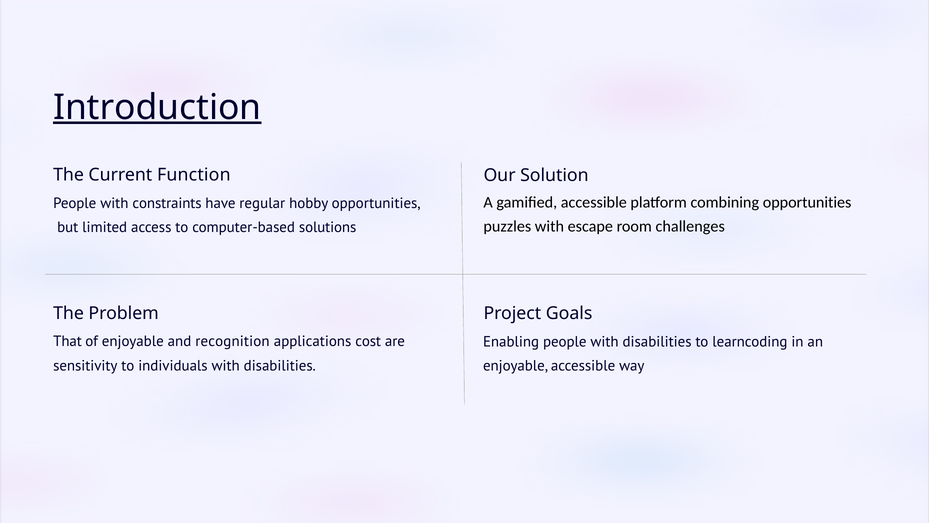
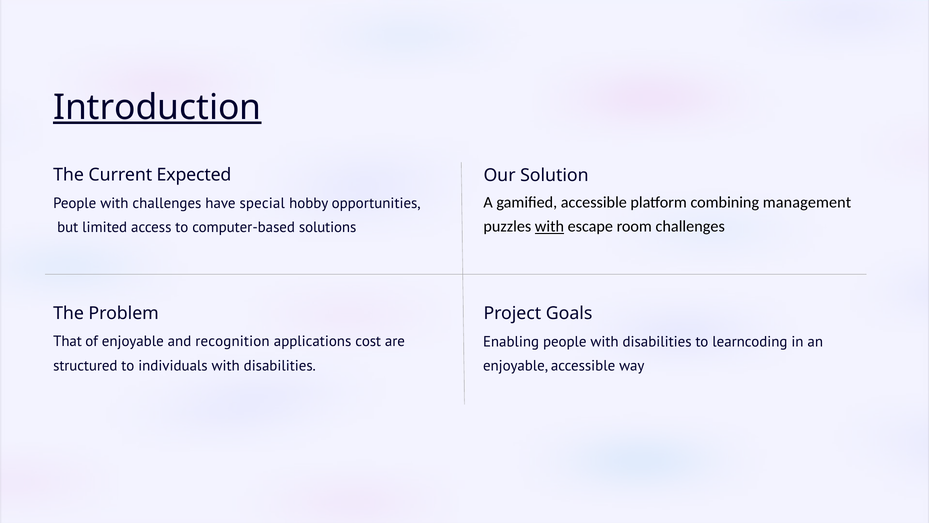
Function: Function -> Expected (194, 175)
combining opportunities: opportunities -> management (807, 202)
with constraints: constraints -> challenges (167, 203)
regular: regular -> special (262, 203)
with underline: none -> present (549, 226)
sensitivity: sensitivity -> structured (85, 365)
